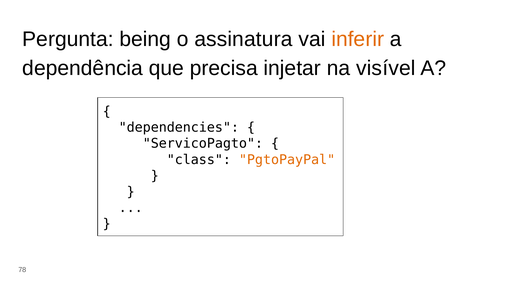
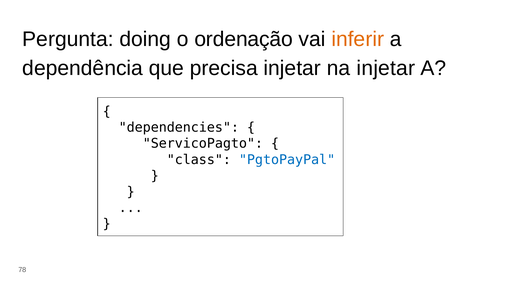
being: being -> doing (145, 39)
assinatura: assinatura -> ordenação (244, 39)
na visível: visível -> injetar (386, 68)
PgtoPayPal colour: orange -> blue (287, 159)
